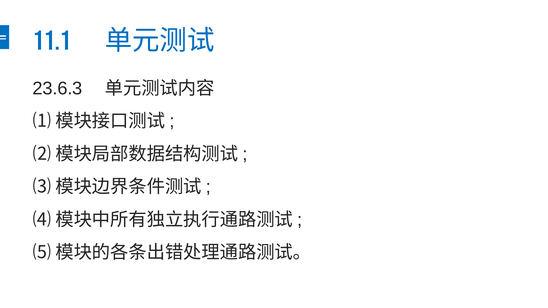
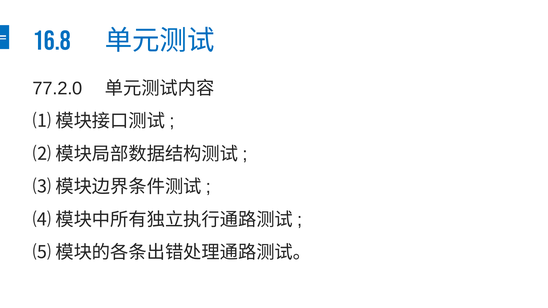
11.1: 11.1 -> 16.8 (52, 41)
23.6.3: 23.6.3 -> 77.2.0 (58, 88)
